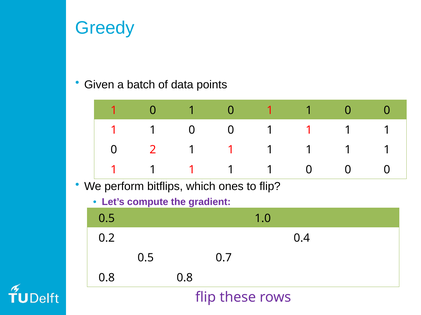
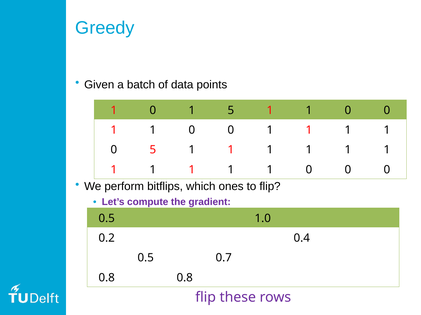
0 1 0: 0 -> 5 (231, 110)
0 2: 2 -> 5 (153, 150)
